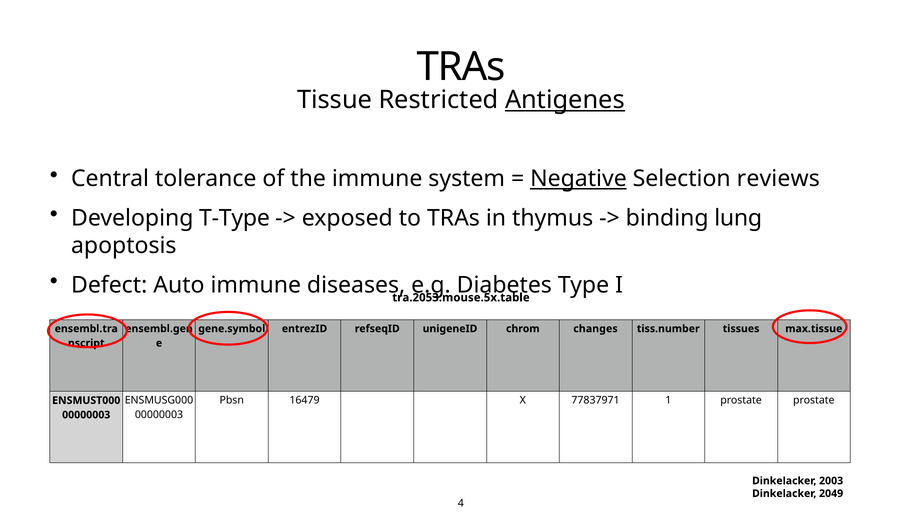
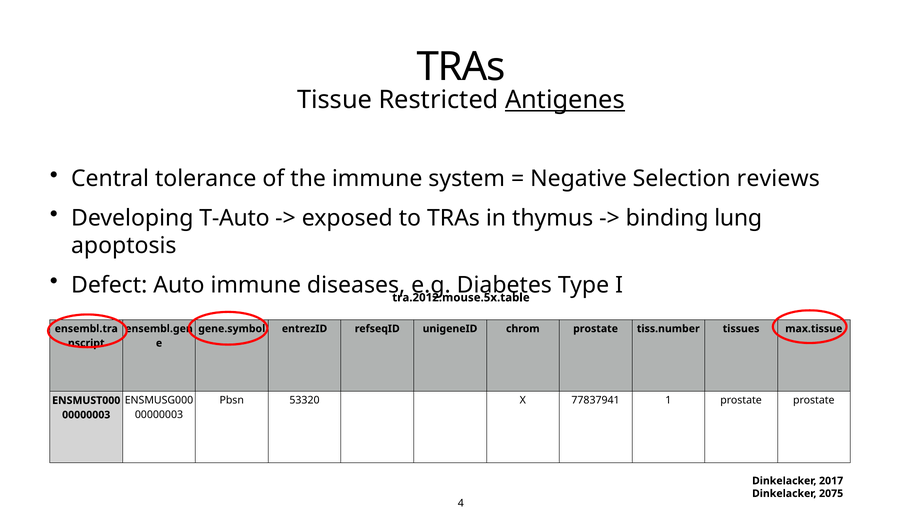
Negative underline: present -> none (578, 179)
T-Type: T-Type -> T-Auto (234, 218)
tra.2053.mouse.5x.table: tra.2053.mouse.5x.table -> tra.2012.mouse.5x.table (461, 297)
chrom changes: changes -> prostate (596, 328)
16479: 16479 -> 53320 (305, 400)
77837971: 77837971 -> 77837941 (596, 400)
2003: 2003 -> 2017 (831, 480)
2049: 2049 -> 2075 (831, 493)
